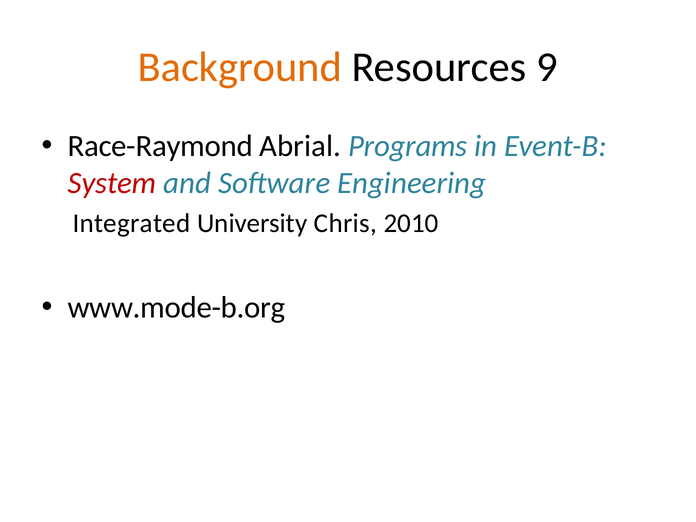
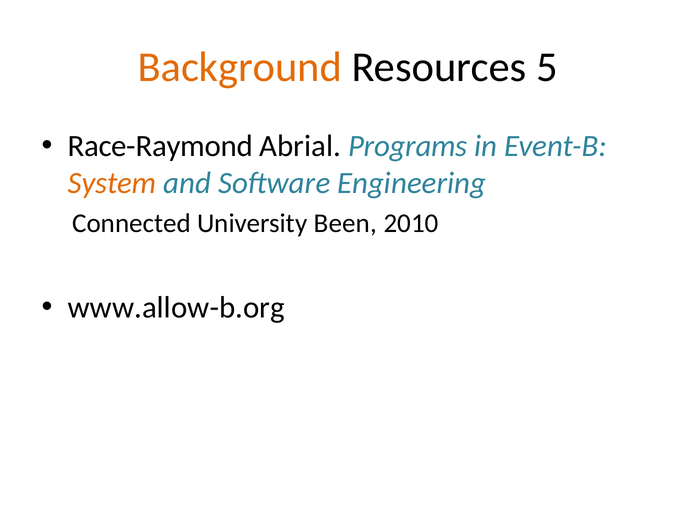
9: 9 -> 5 (547, 67)
System colour: red -> orange (112, 183)
Integrated: Integrated -> Connected (132, 223)
Chris: Chris -> Been (345, 223)
www.mode-b.org: www.mode-b.org -> www.allow-b.org (176, 308)
